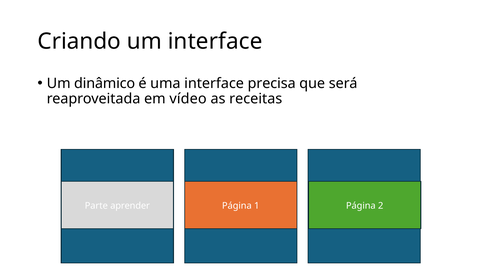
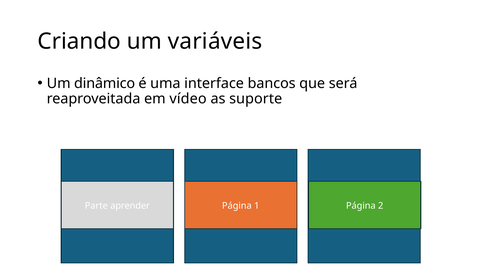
um interface: interface -> variáveis (215, 41)
precisa: precisa -> bancos (272, 83)
receitas: receitas -> suporte (256, 99)
